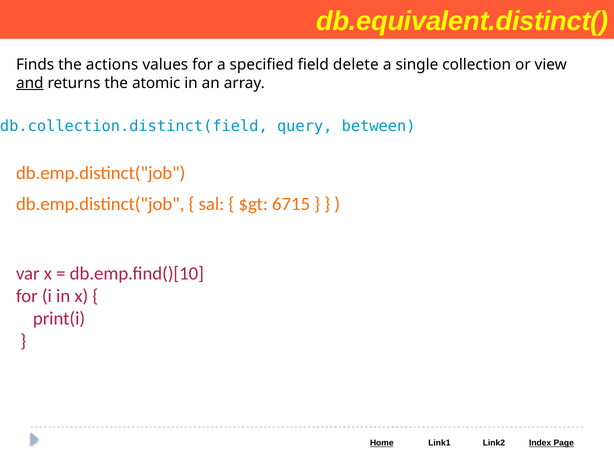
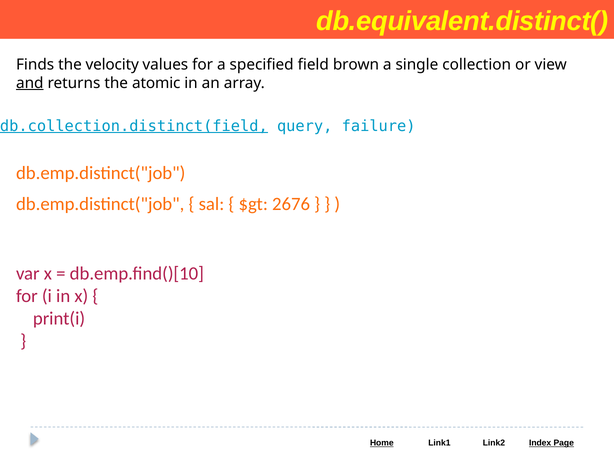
actions: actions -> velocity (112, 64)
delete: delete -> brown (356, 64)
db.collection.distinct(field underline: none -> present (134, 126)
between: between -> failure (379, 126)
6715: 6715 -> 2676 (291, 204)
